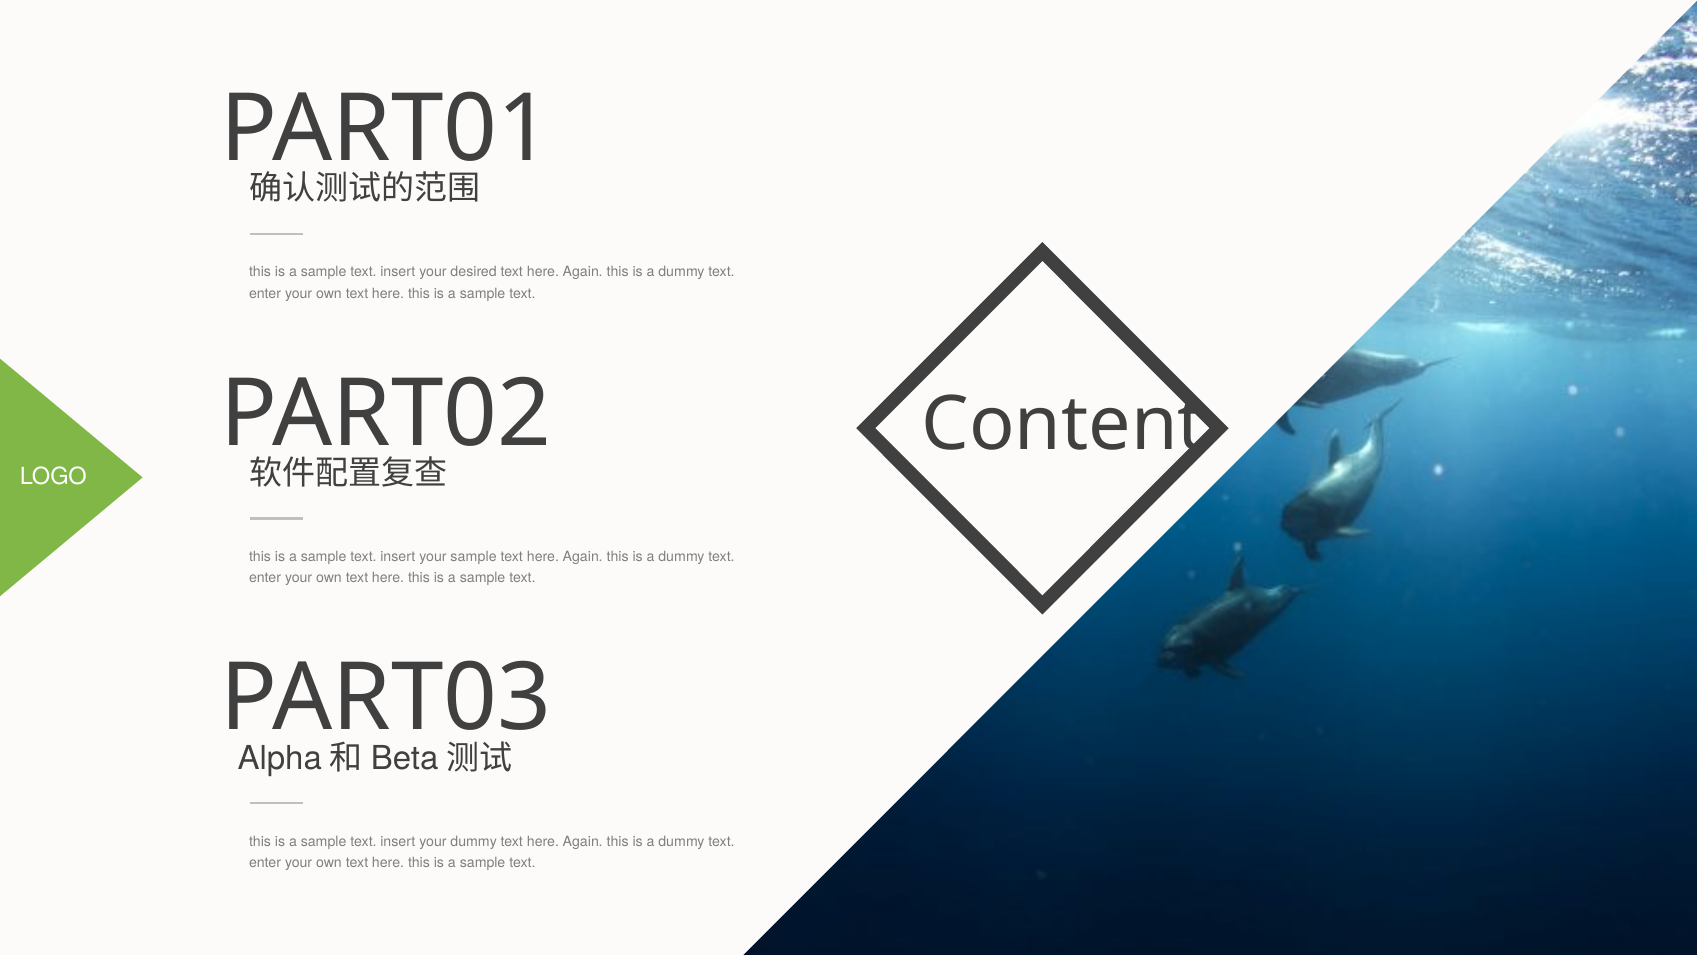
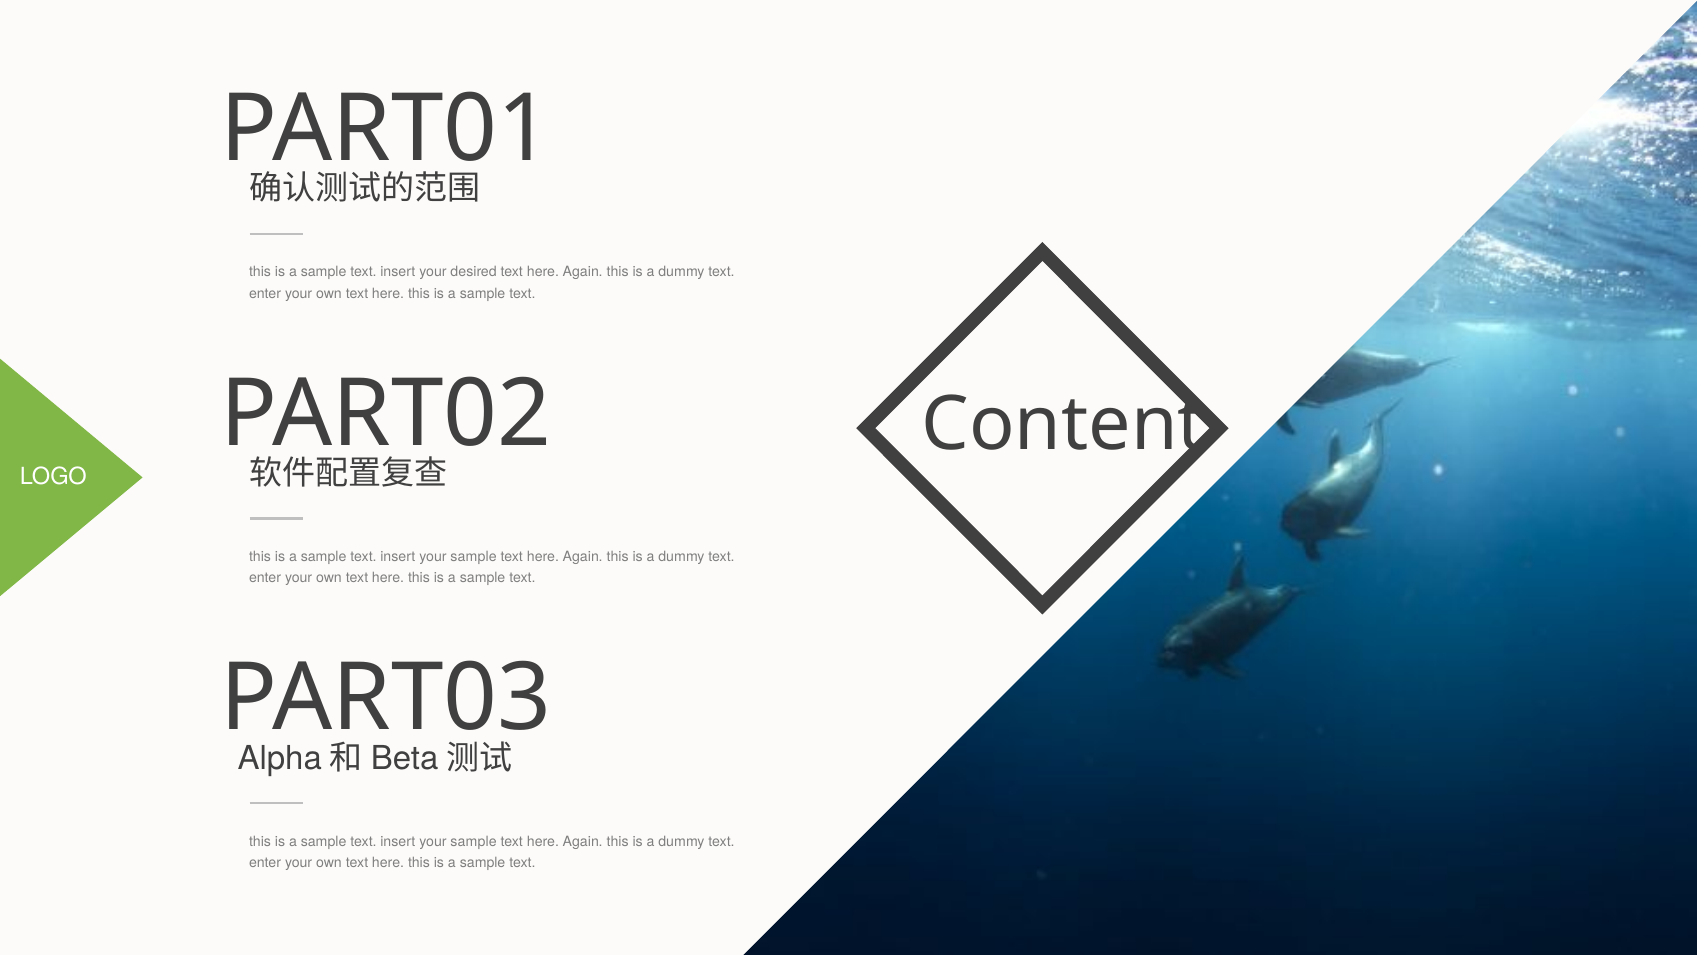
dummy: dummy -> sample (474, 841)
